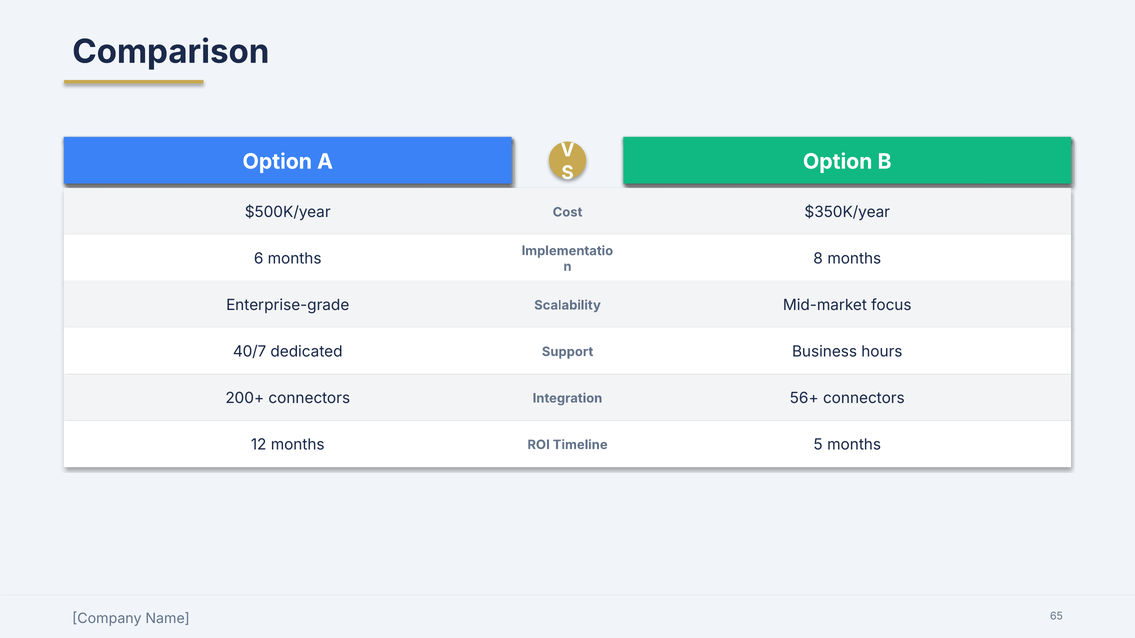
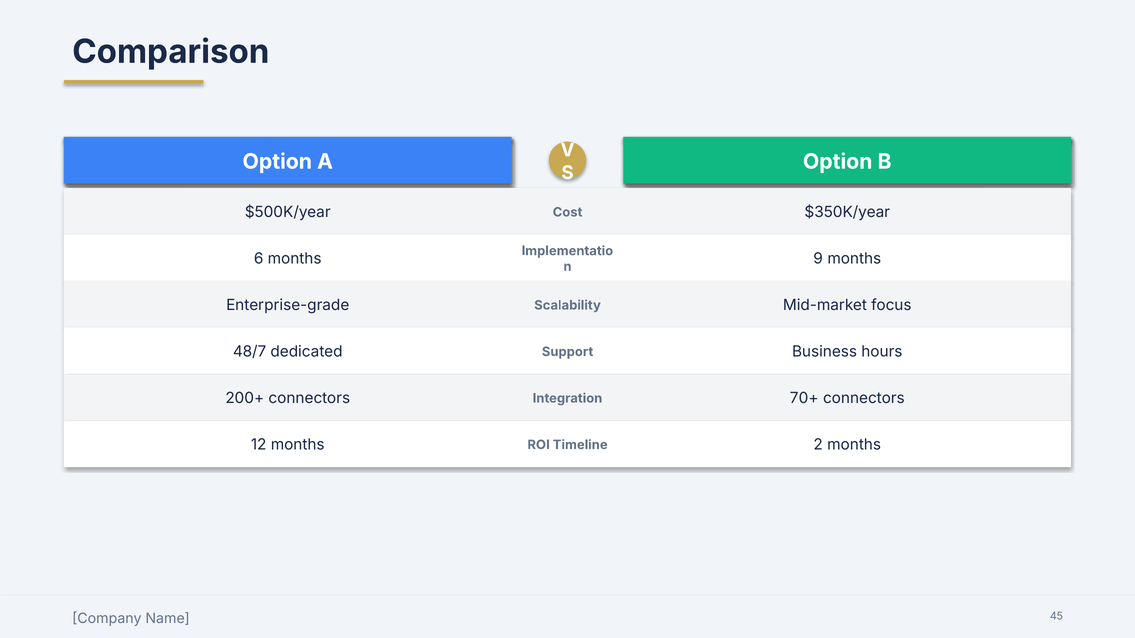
8: 8 -> 9 (818, 259)
40/7: 40/7 -> 48/7 (250, 352)
56+: 56+ -> 70+ (804, 399)
5: 5 -> 2 (818, 445)
65: 65 -> 45 (1056, 616)
